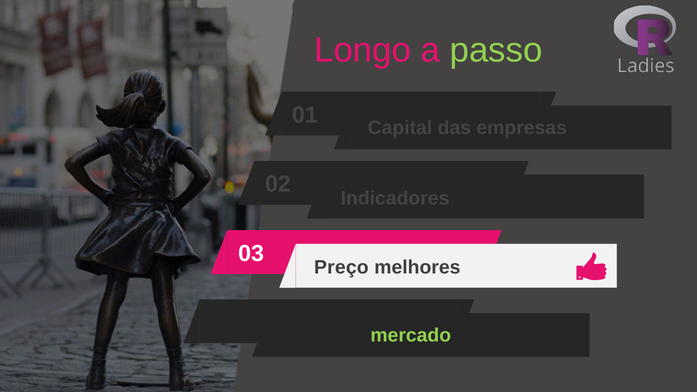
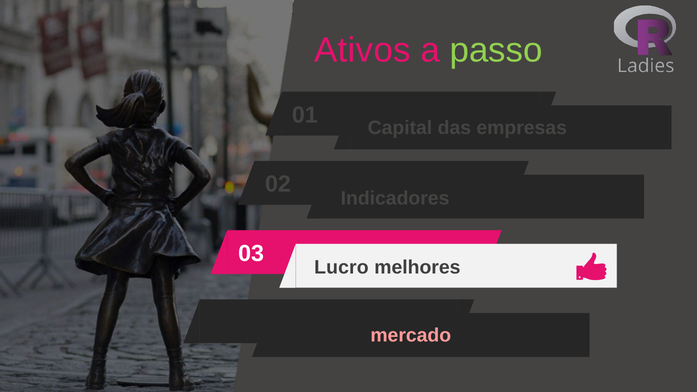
Longo: Longo -> Ativos (362, 50)
Preço: Preço -> Lucro (341, 268)
mercado colour: light green -> pink (411, 336)
